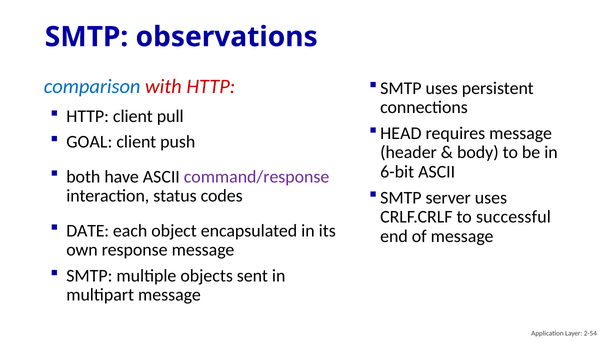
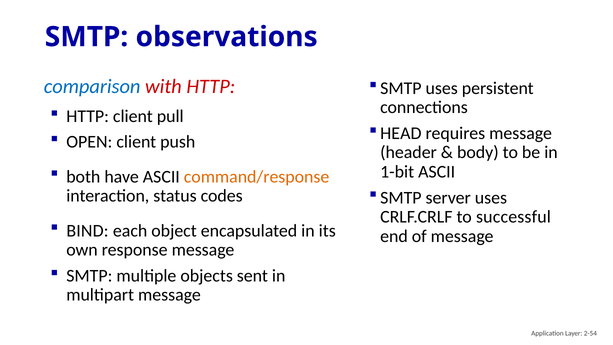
GOAL: GOAL -> OPEN (89, 142)
6-bit: 6-bit -> 1-bit (397, 172)
command/response colour: purple -> orange (257, 177)
DATE: DATE -> BIND (88, 231)
